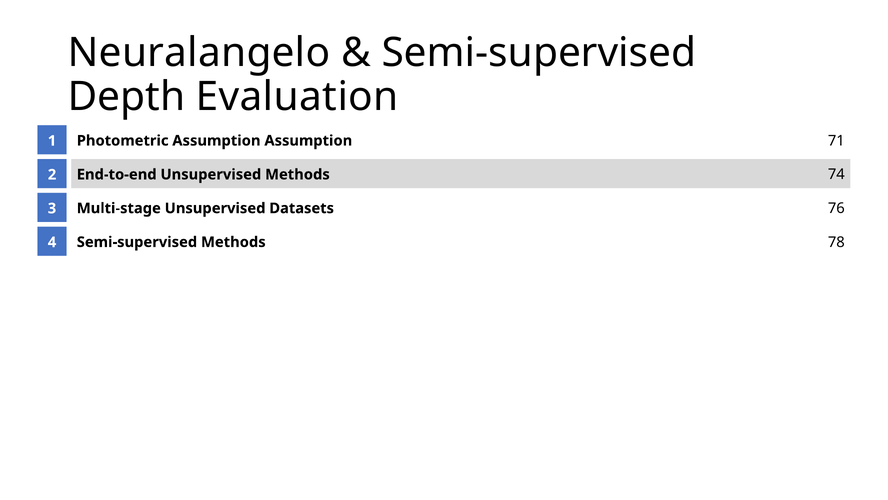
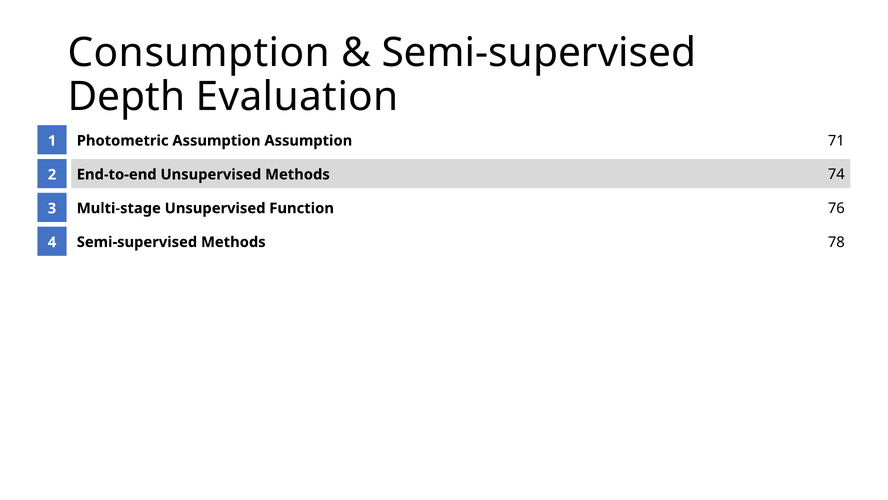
Neuralangelo: Neuralangelo -> Consumption (199, 53)
Datasets: Datasets -> Function (302, 208)
